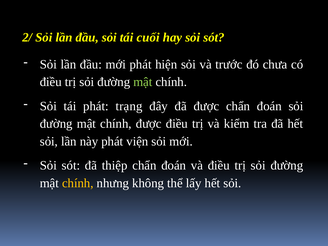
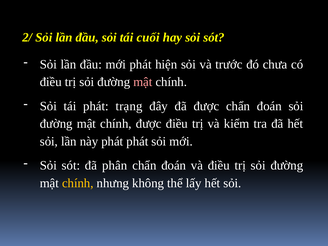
mật colour: light green -> pink (143, 82)
phát viện: viện -> phát (137, 141)
thiệp: thiệp -> phân (115, 166)
